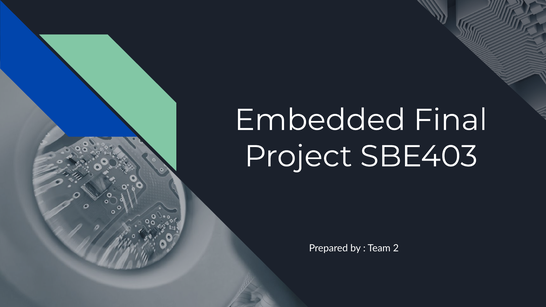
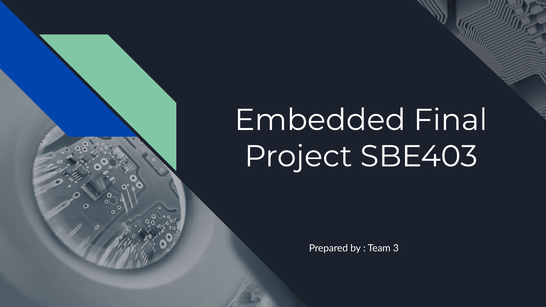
2: 2 -> 3 (396, 248)
